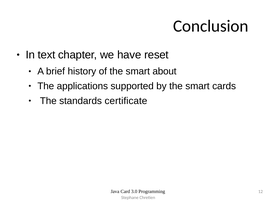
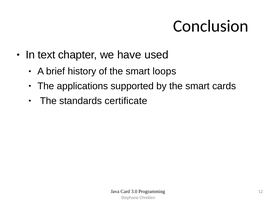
reset: reset -> used (156, 55)
about: about -> loops (164, 71)
